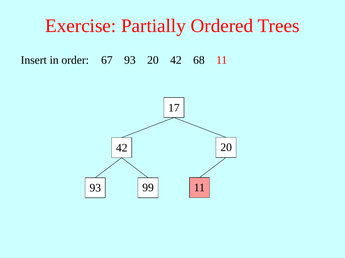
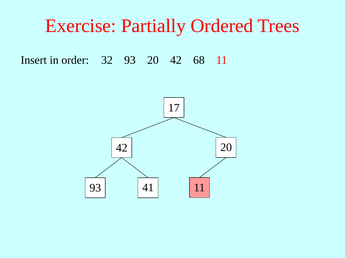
67: 67 -> 32 (107, 60)
99: 99 -> 41 (148, 188)
